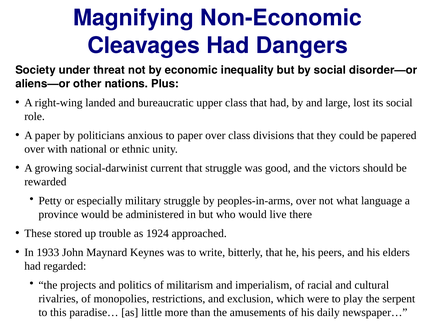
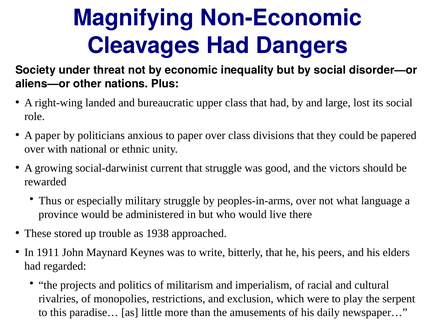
Petty: Petty -> Thus (50, 201)
1924: 1924 -> 1938 (157, 233)
1933: 1933 -> 1911 (48, 252)
